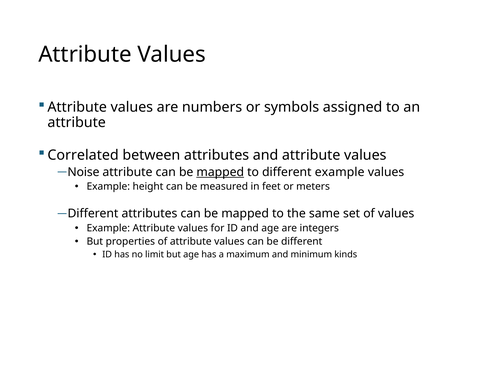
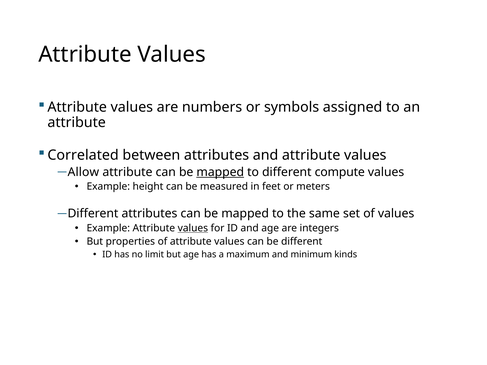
Noise: Noise -> Allow (83, 172)
different example: example -> compute (340, 172)
values underline: none -> present (193, 228)
